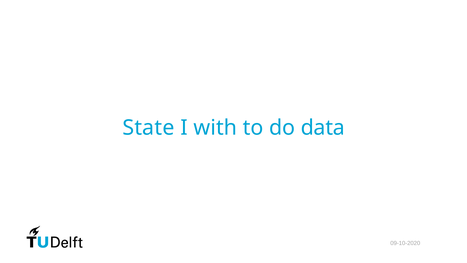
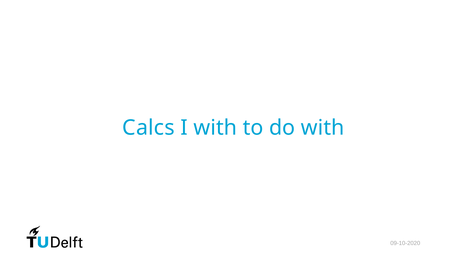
State: State -> Calcs (148, 128)
do data: data -> with (323, 128)
